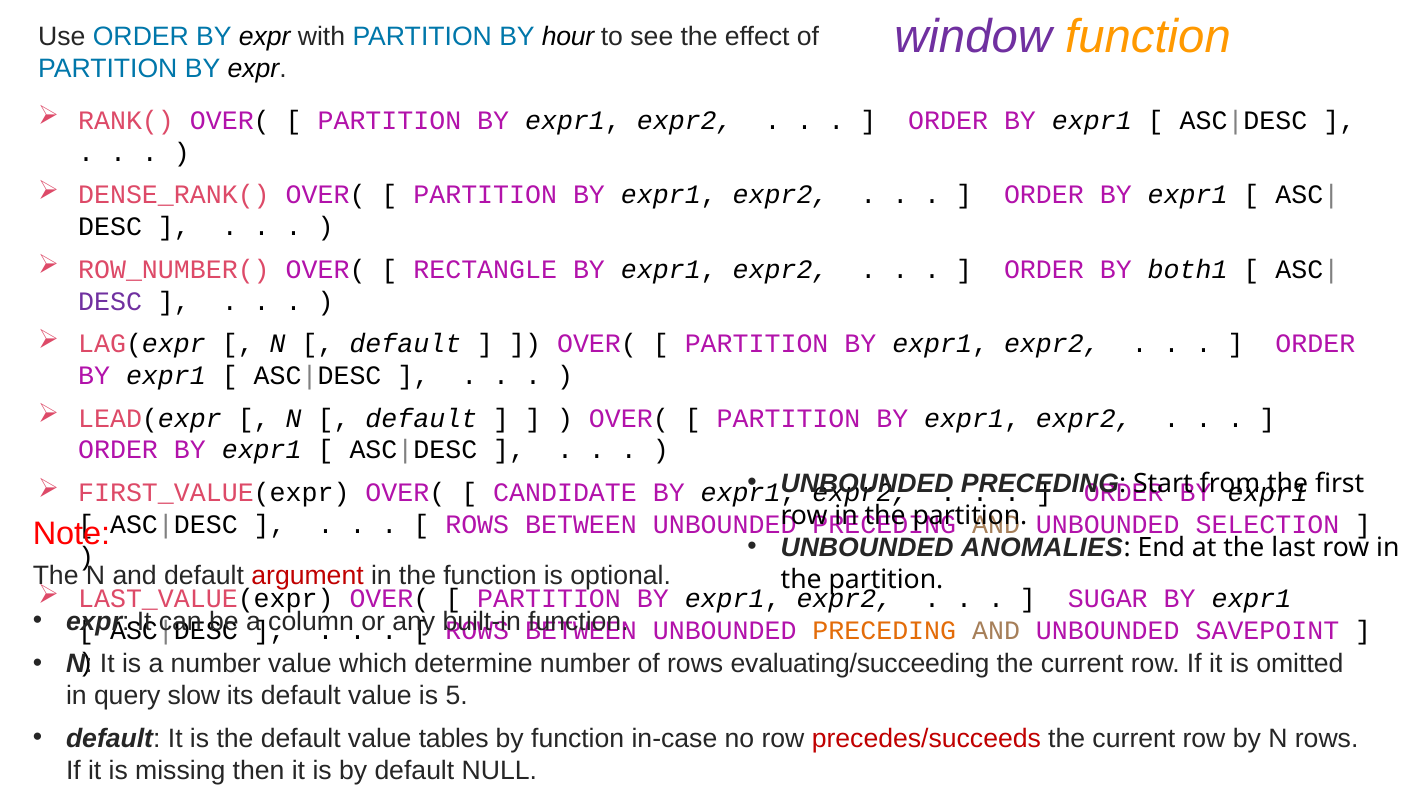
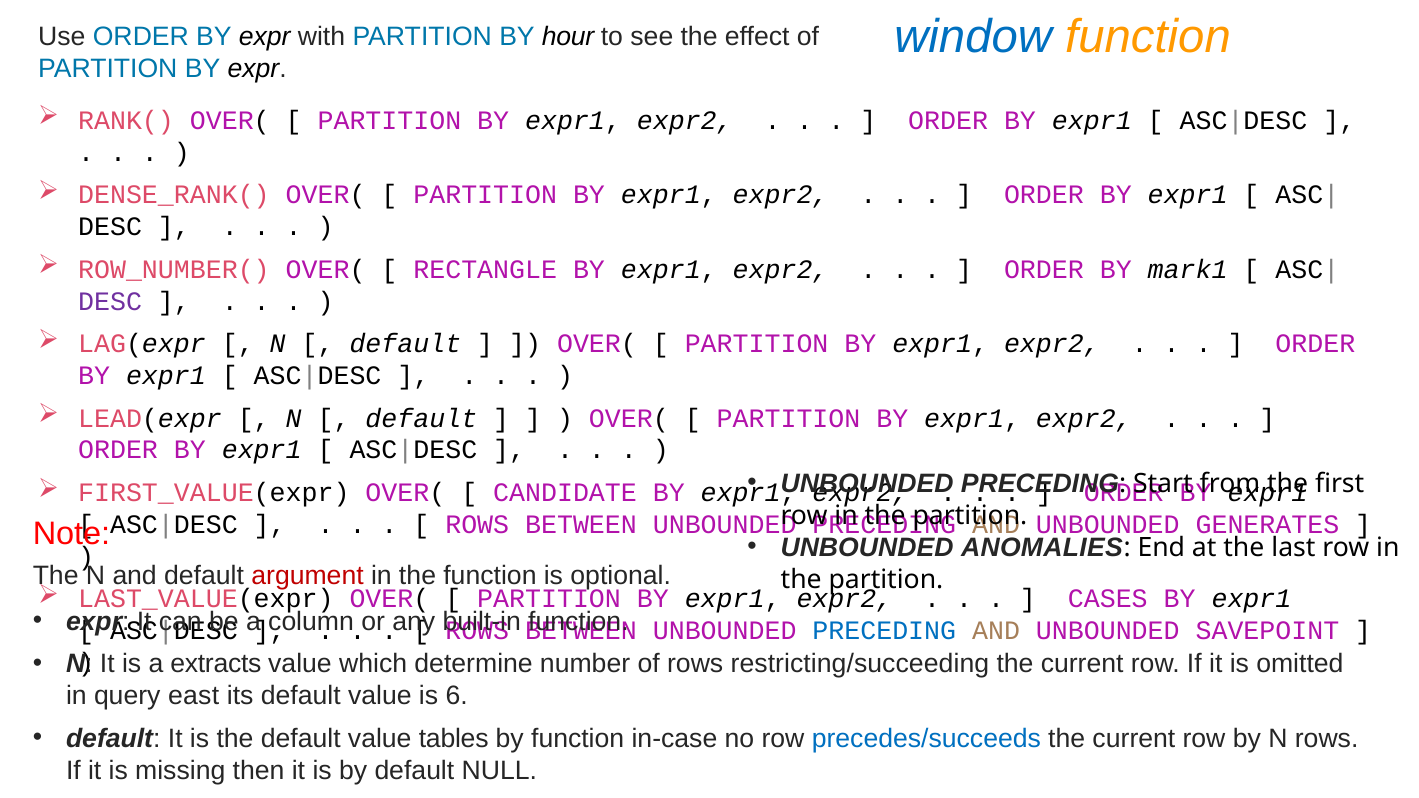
window colour: purple -> blue (973, 37)
both1: both1 -> mark1 (1188, 269)
SELECTION: SELECTION -> GENERATES (1267, 525)
SUGAR: SUGAR -> CASES (1108, 599)
PRECEDING colour: orange -> blue (884, 631)
a number: number -> extracts (216, 664)
evaluating/succeeding: evaluating/succeeding -> restricting/succeeding (860, 664)
slow: slow -> east (194, 696)
5: 5 -> 6 (457, 696)
precedes/succeeds colour: red -> blue (926, 739)
